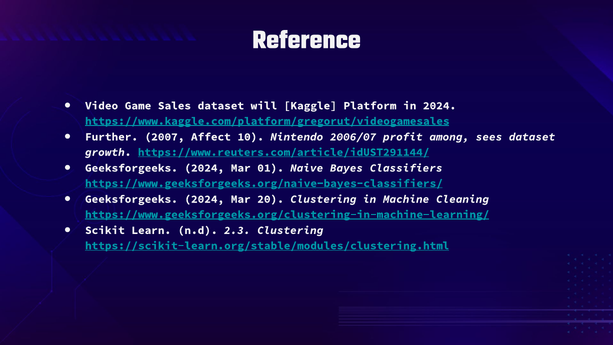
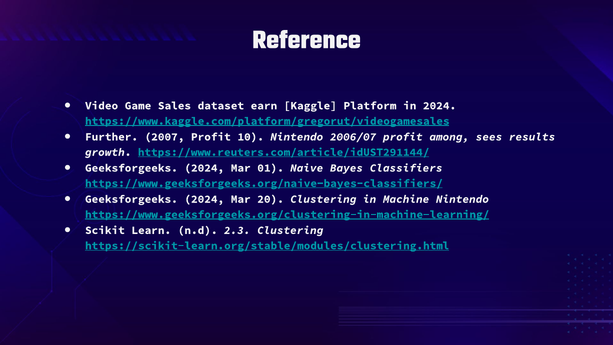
will: will -> earn (264, 106)
2007 Affect: Affect -> Profit (211, 137)
sees dataset: dataset -> results (532, 137)
Machine Cleaning: Cleaning -> Nintendo (462, 199)
